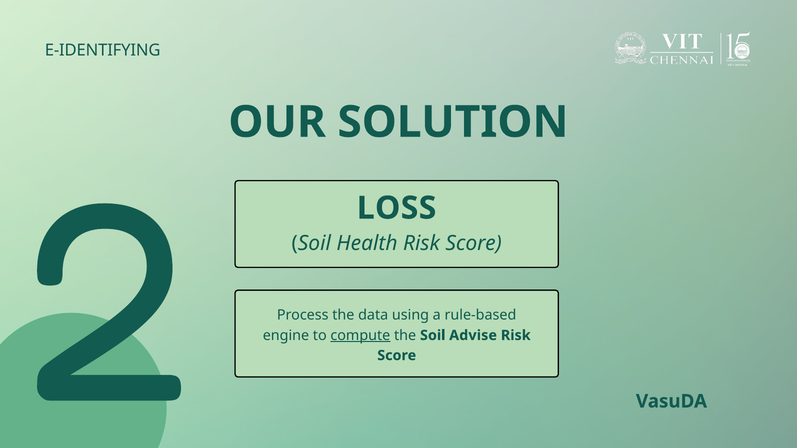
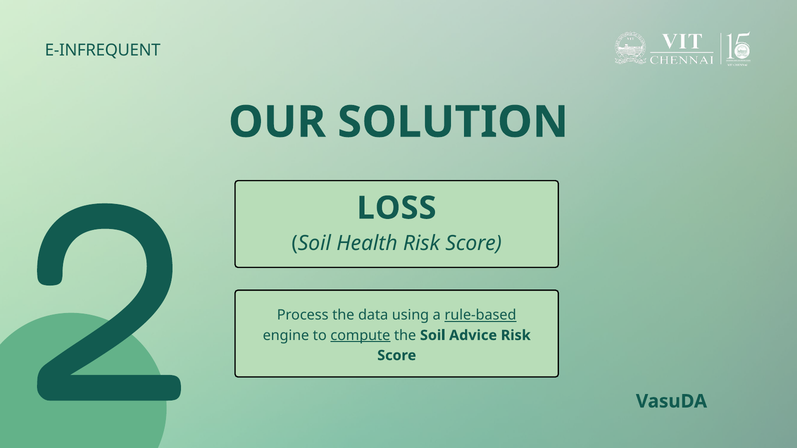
E-IDENTIFYING: E-IDENTIFYING -> E-INFREQUENT (103, 50)
rule‑based underline: none -> present (480, 315)
Advise: Advise -> Advice (473, 336)
